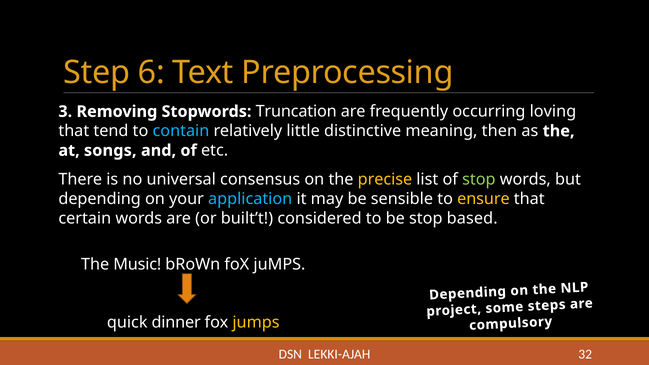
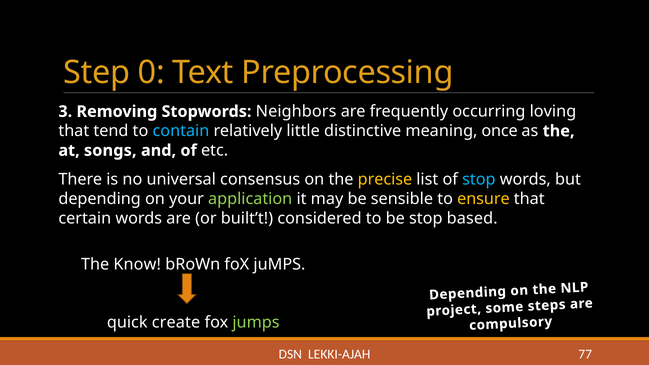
6: 6 -> 0 (151, 73)
Truncation: Truncation -> Neighbors (296, 112)
then: then -> once (500, 131)
stop colour: light green -> light blue (479, 179)
application colour: light blue -> light green (250, 199)
Music: Music -> Know (137, 264)
dinner: dinner -> create (176, 322)
jumps colour: yellow -> light green (256, 322)
32: 32 -> 77 (585, 354)
